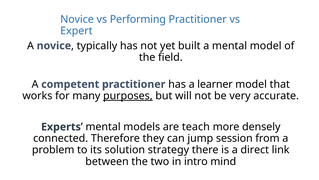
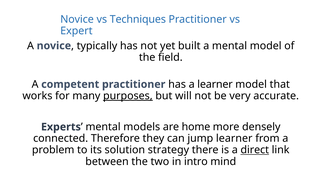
Performing: Performing -> Techniques (138, 19)
teach: teach -> home (196, 127)
jump session: session -> learner (234, 138)
direct underline: none -> present (255, 149)
